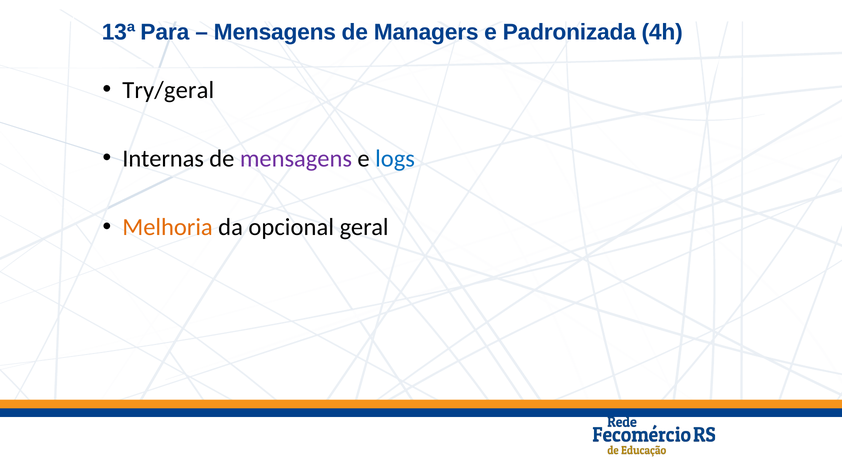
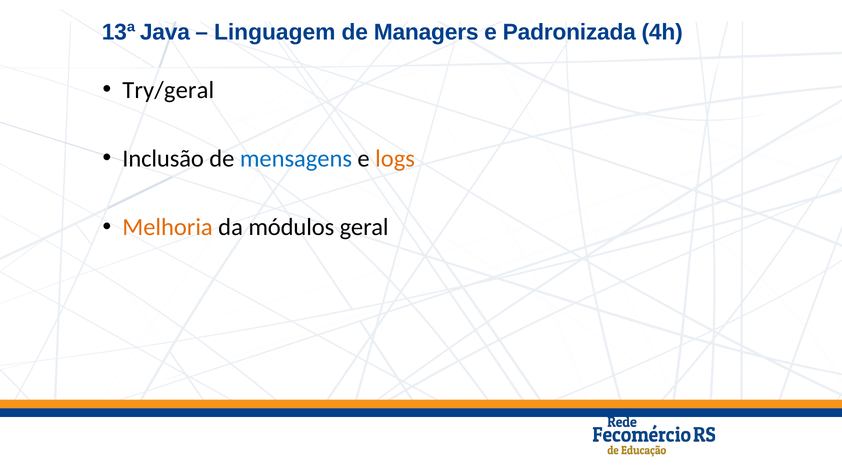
Para: Para -> Java (165, 32)
Mensagens: Mensagens -> Linguagem (275, 32)
Internas: Internas -> Inclusão (163, 159)
mensagens colour: purple -> blue (296, 159)
logs colour: blue -> orange (395, 159)
opcional: opcional -> módulos (291, 228)
